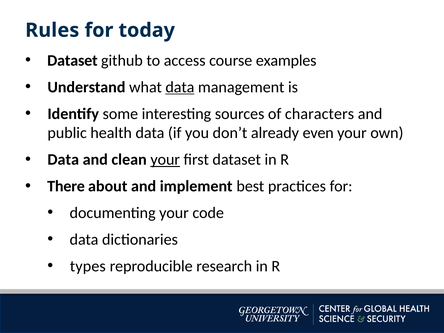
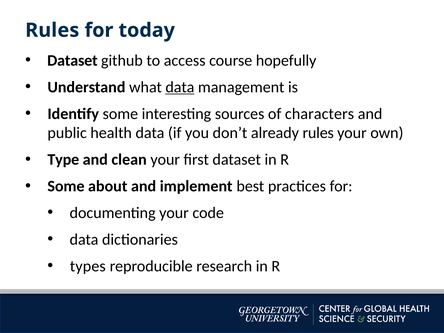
examples: examples -> hopefully (286, 60)
already even: even -> rules (318, 133)
Data: Data -> Type (63, 160)
your underline: present -> none (165, 160)
There: There -> Some (66, 186)
